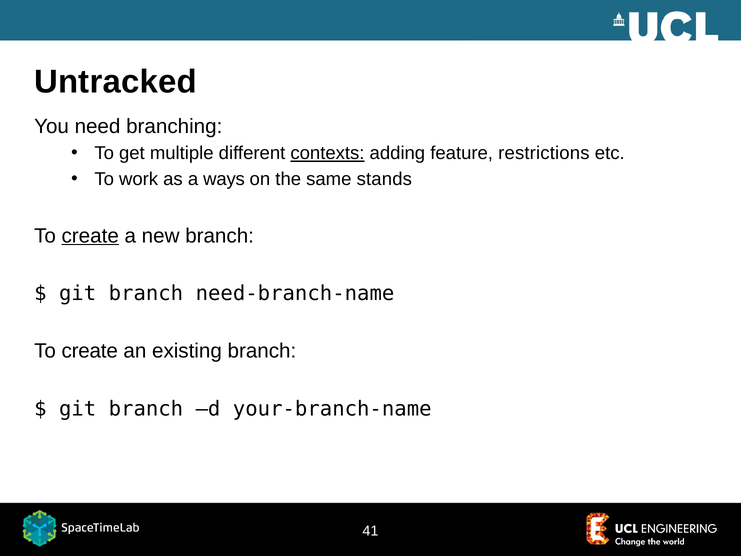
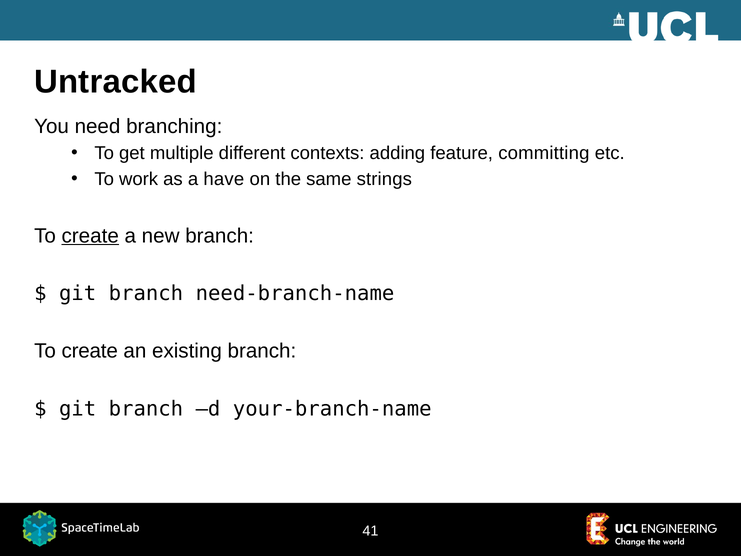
contexts underline: present -> none (327, 153)
restrictions: restrictions -> committing (544, 153)
ways: ways -> have (224, 179)
stands: stands -> strings (384, 179)
